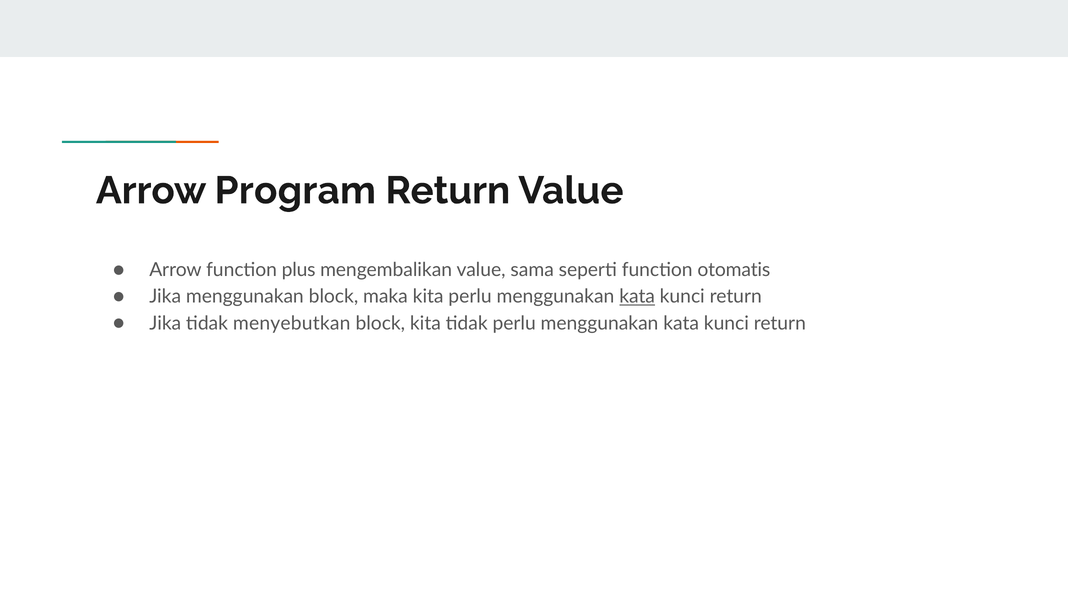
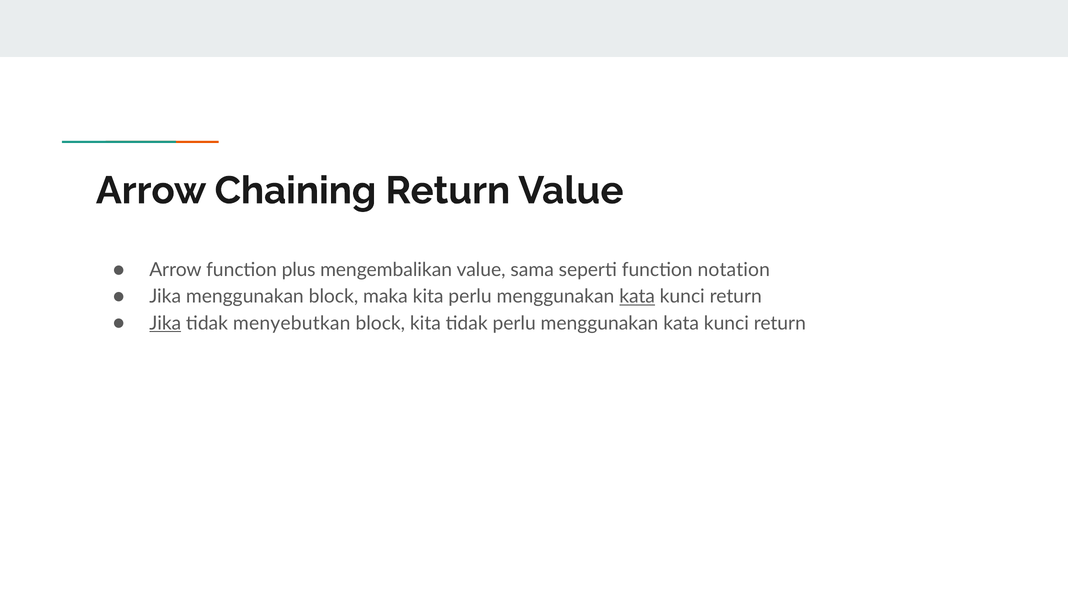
Program: Program -> Chaining (295, 191)
otomatis: otomatis -> notation (734, 270)
Jika underline: none -> present (165, 323)
